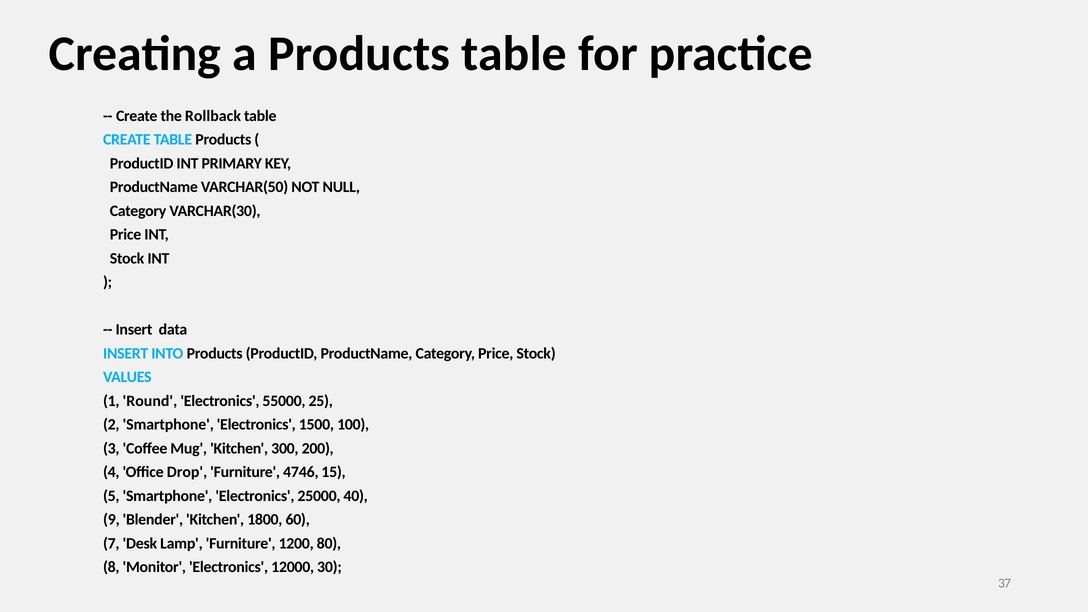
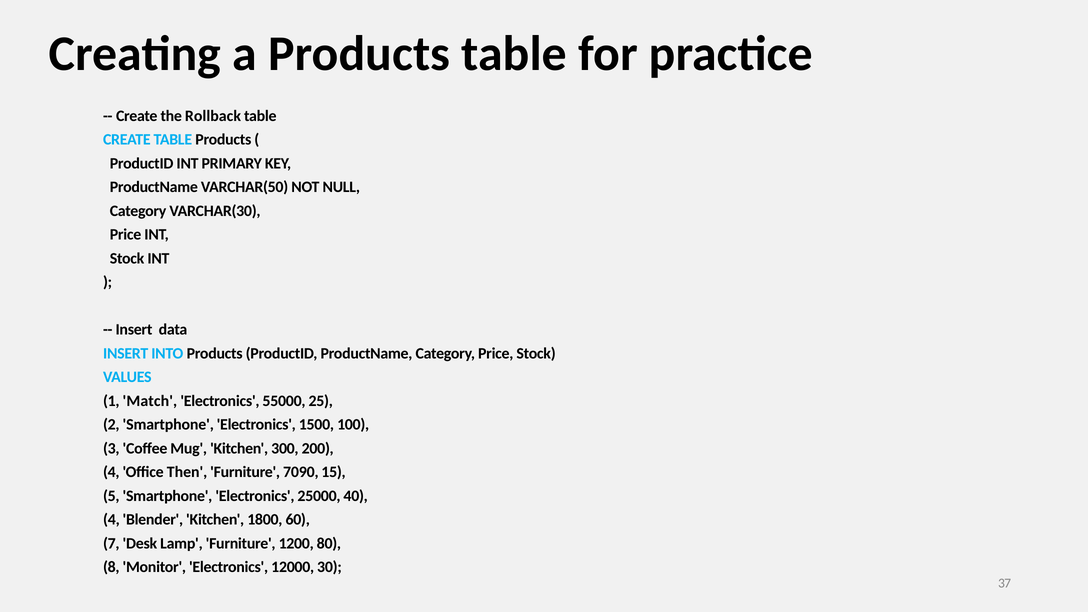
Round: Round -> Match (150, 401)
Drop: Drop -> Then (187, 472)
4746: 4746 -> 7090 (301, 472)
9: 9 -> 4 (111, 520)
